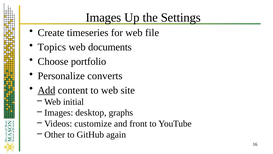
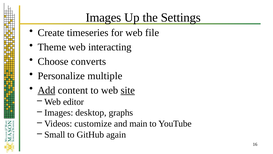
Topics: Topics -> Theme (52, 47)
documents: documents -> interacting (110, 47)
portfolio: portfolio -> converts (88, 61)
converts: converts -> multiple (105, 76)
site underline: none -> present (128, 90)
initial: initial -> editor (73, 102)
front: front -> main (138, 123)
Other: Other -> Small (55, 134)
